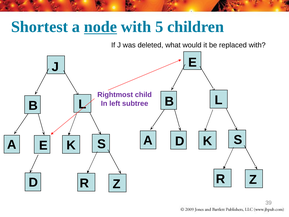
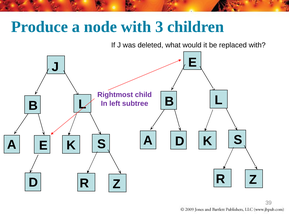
Shortest: Shortest -> Produce (40, 27)
node underline: present -> none (100, 27)
5: 5 -> 3 (159, 27)
